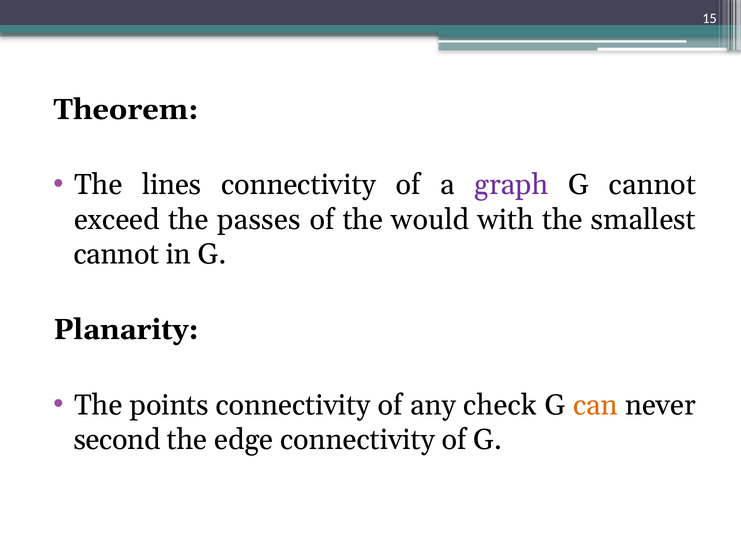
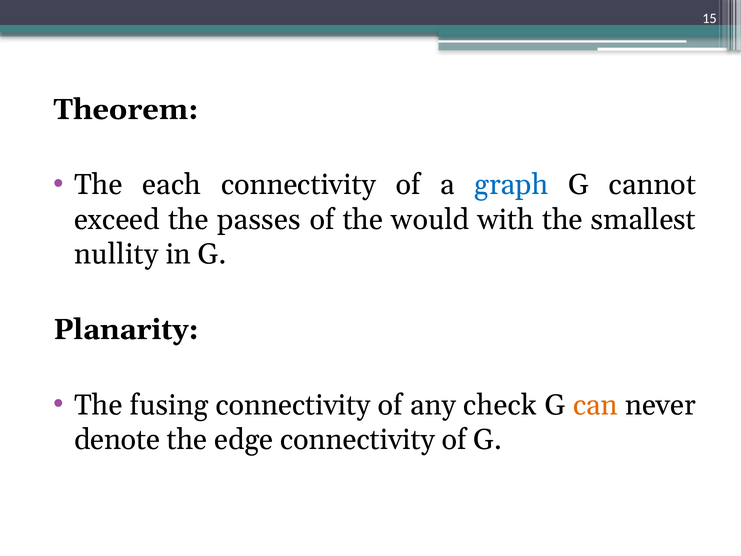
lines: lines -> each (172, 185)
graph colour: purple -> blue (511, 185)
cannot: cannot -> nullity (116, 254)
points: points -> fusing (169, 405)
second: second -> denote (117, 439)
